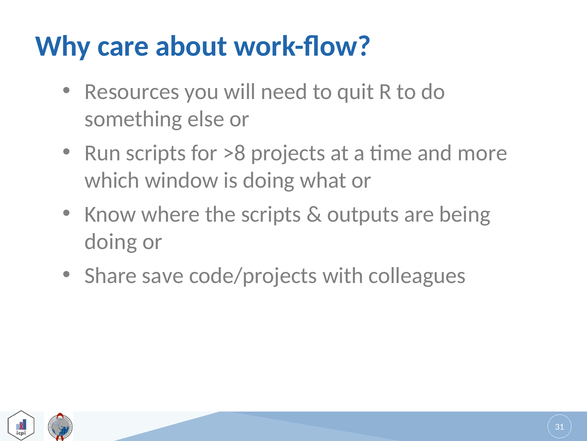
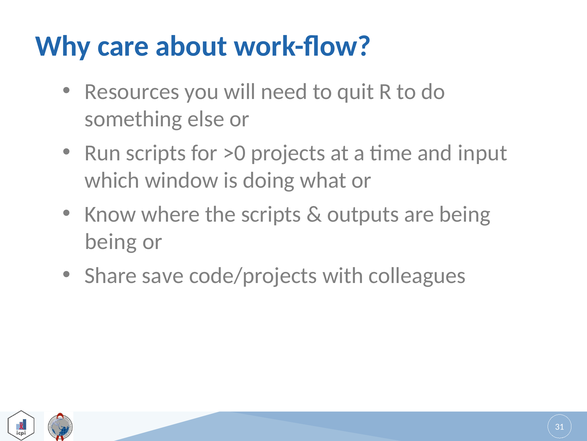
>8: >8 -> >0 (234, 153)
more: more -> input (483, 153)
doing: doing -> being (111, 241)
